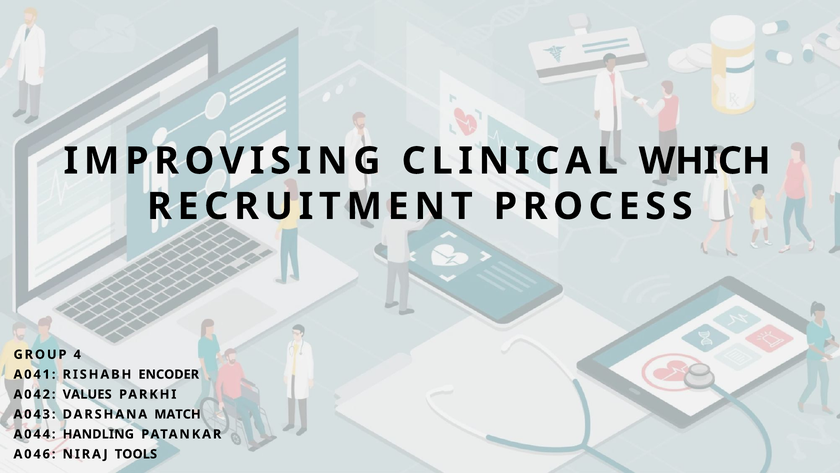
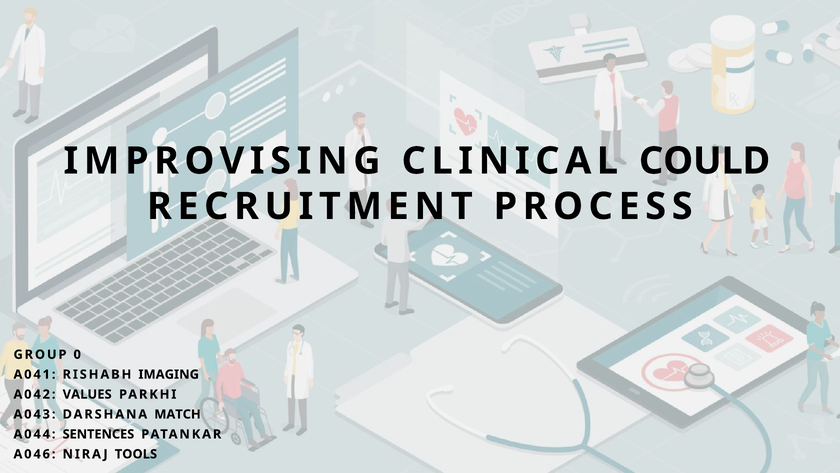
WHICH: WHICH -> COULD (705, 161)
4: 4 -> 0 (77, 354)
ENCODER: ENCODER -> IMAGING (169, 374)
HANDLING: HANDLING -> SENTENCES (98, 434)
